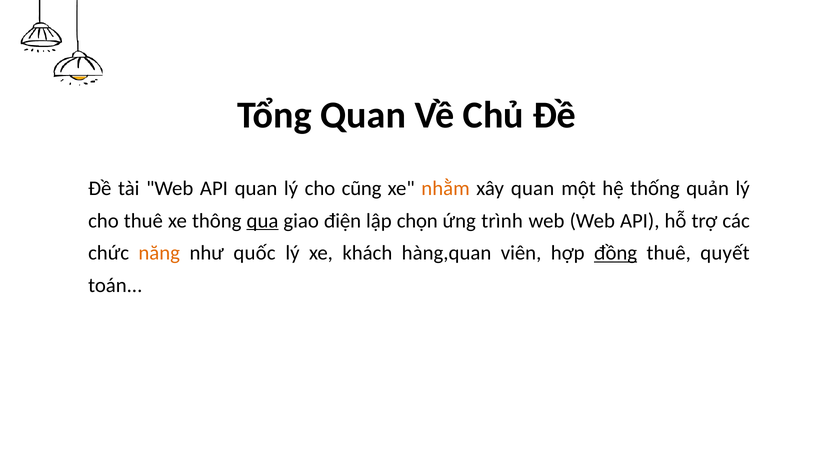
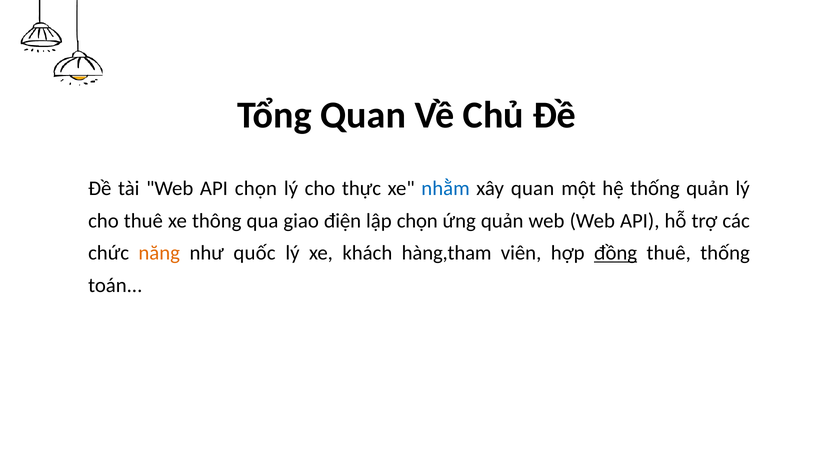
API quan: quan -> chọn (256, 188)
cũng: cũng -> thực (361, 188)
nhằm colour: orange -> blue (446, 188)
qua underline: present -> none (262, 221)
ứng trình: trình -> quản (502, 221)
hàng,quan: hàng,quan -> hàng,tham (447, 253)
thuê quyết: quyết -> thống (725, 253)
